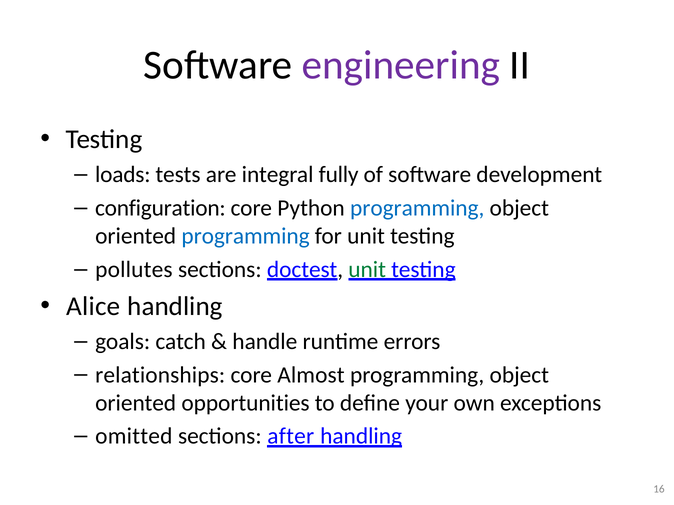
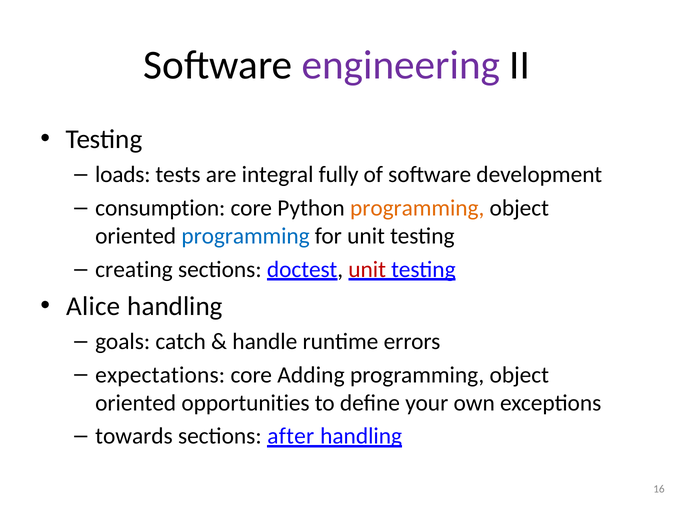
configuration: configuration -> consumption (160, 208)
programming colour: blue -> orange (417, 208)
pollutes: pollutes -> creating (134, 270)
unit colour: green -> red (367, 270)
relationships: relationships -> expectations (160, 375)
Almost: Almost -> Adding (311, 375)
omitted: omitted -> towards (134, 437)
